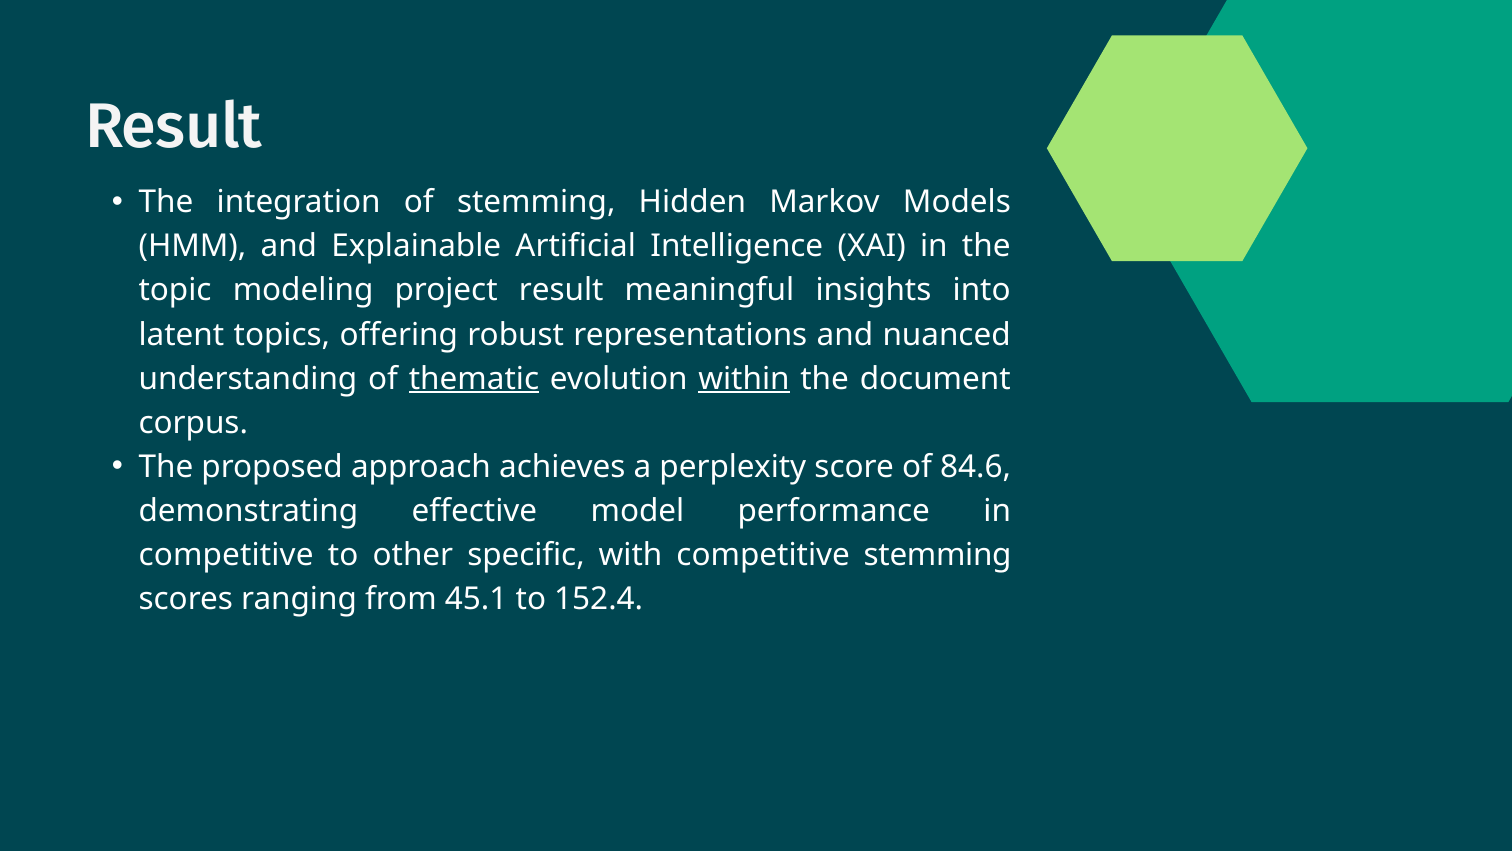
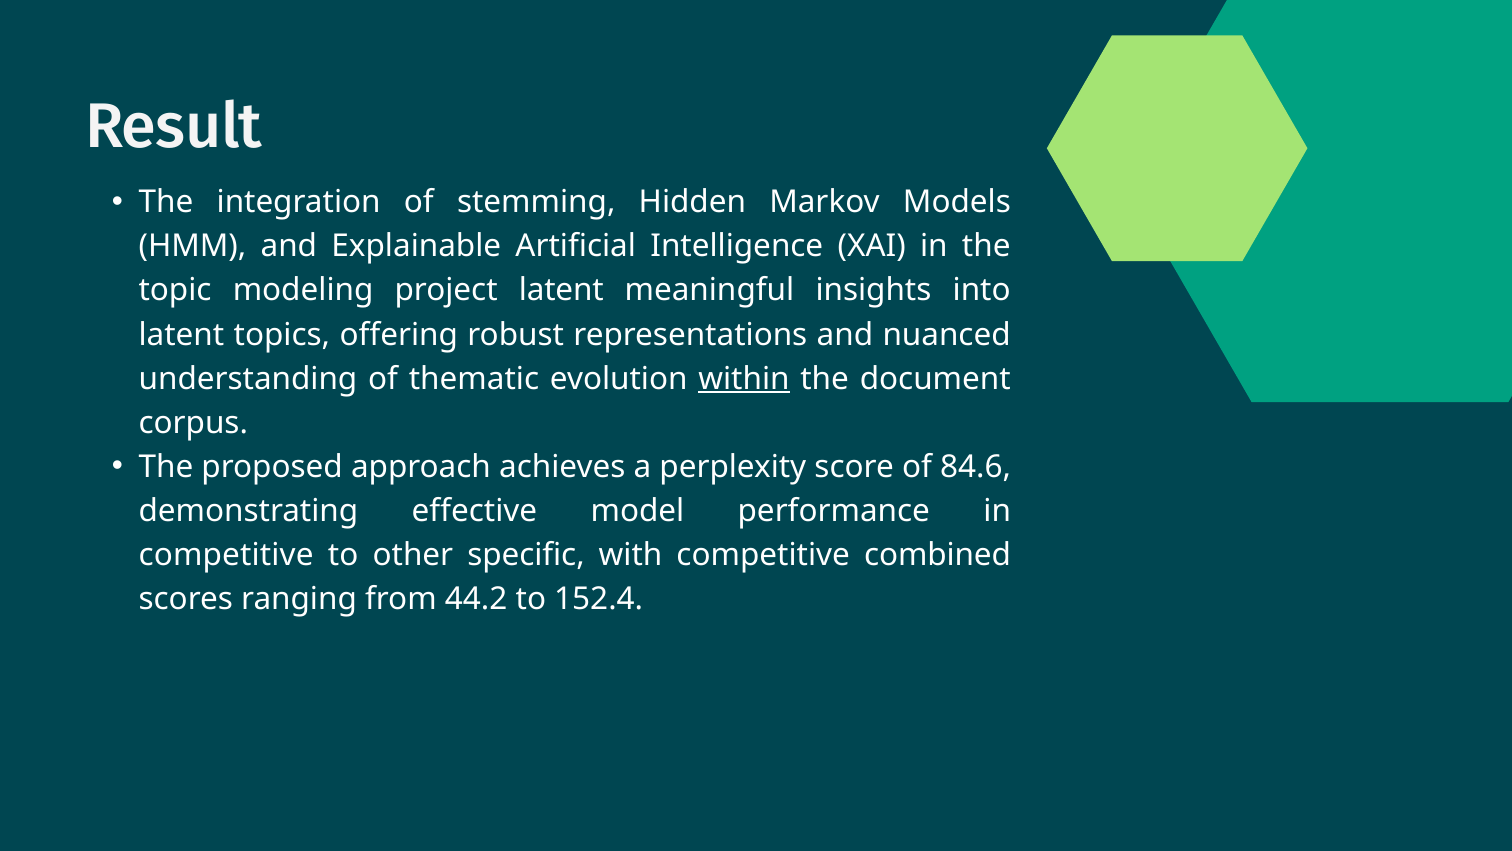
project result: result -> latent (561, 290)
thematic underline: present -> none (474, 379)
competitive stemming: stemming -> combined (938, 555)
45.1: 45.1 -> 44.2 (476, 599)
